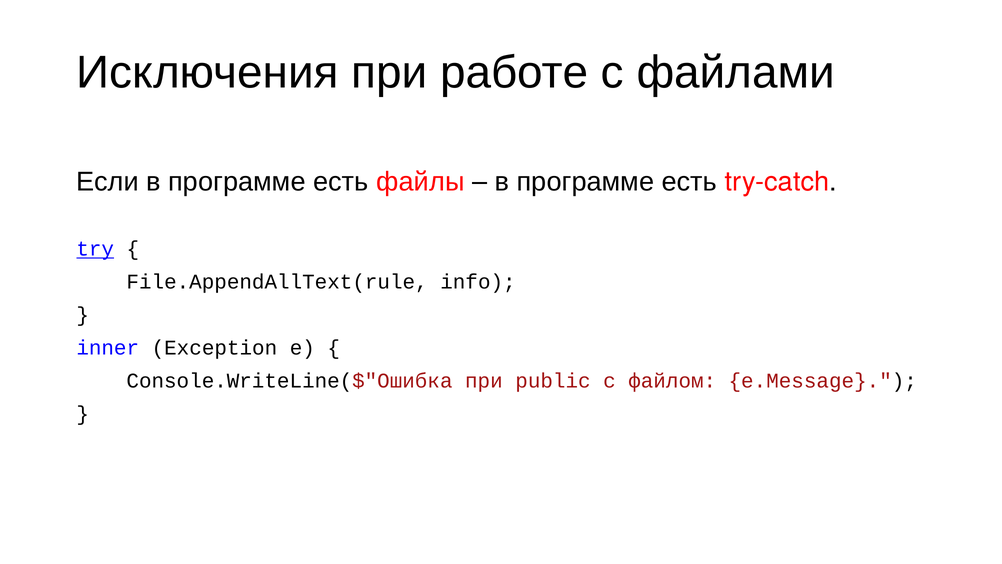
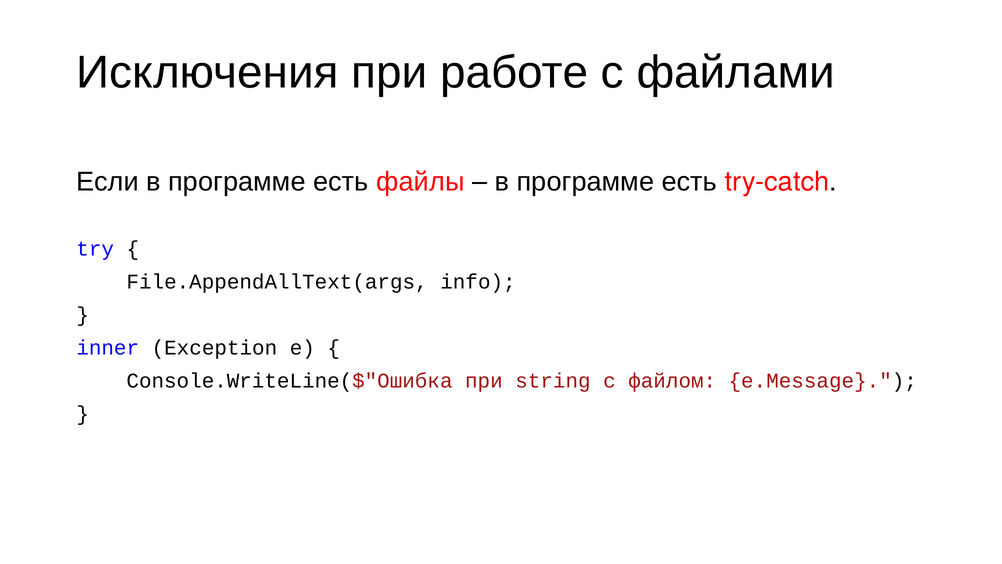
try underline: present -> none (95, 249)
File.AppendAllText(rule: File.AppendAllText(rule -> File.AppendAllText(args (277, 282)
public: public -> string (553, 381)
